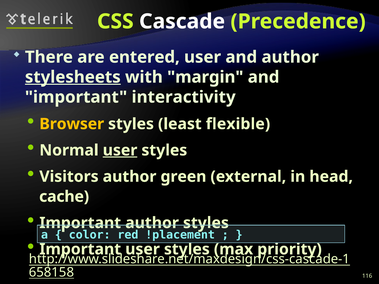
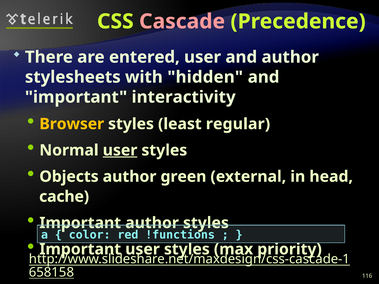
Cascade colour: white -> pink (182, 21)
stylesheets underline: present -> none (73, 77)
margin: margin -> hidden (205, 77)
flexible: flexible -> regular (238, 124)
Visitors: Visitors -> Objects (69, 177)
!placement: !placement -> !functions (180, 235)
